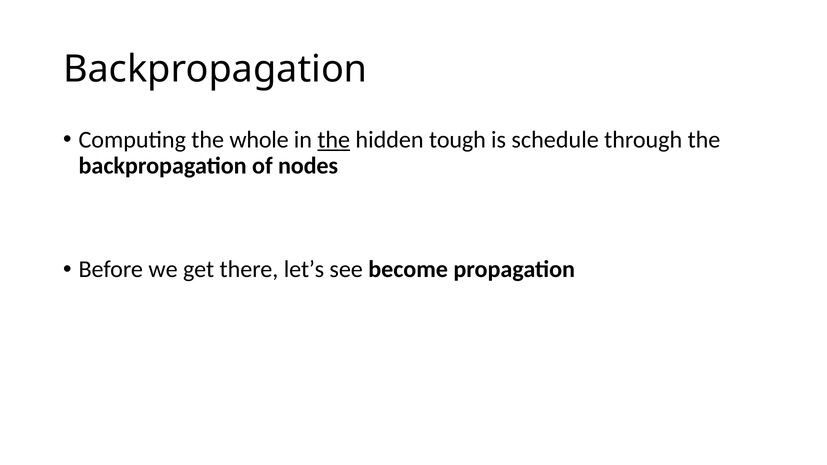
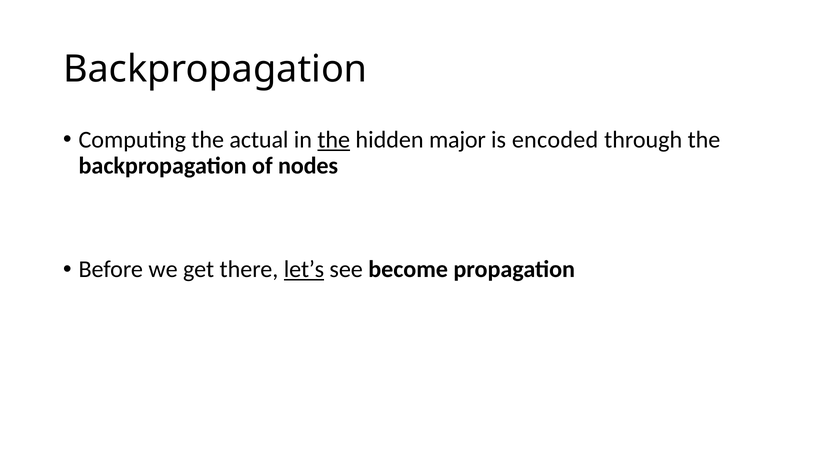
whole: whole -> actual (259, 140)
tough: tough -> major (457, 140)
schedule: schedule -> encoded (555, 140)
let’s underline: none -> present (304, 270)
